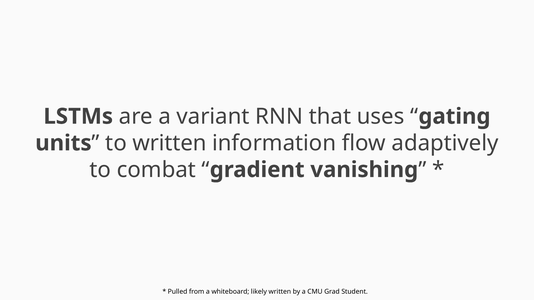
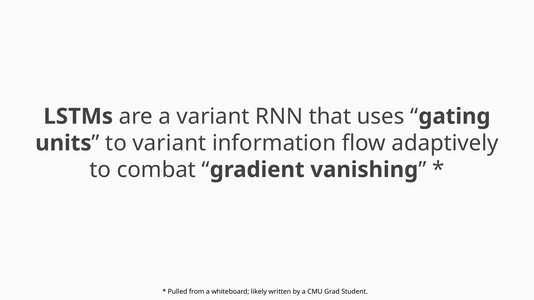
to written: written -> variant (169, 143)
